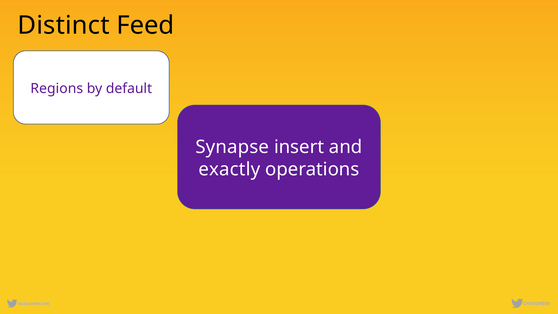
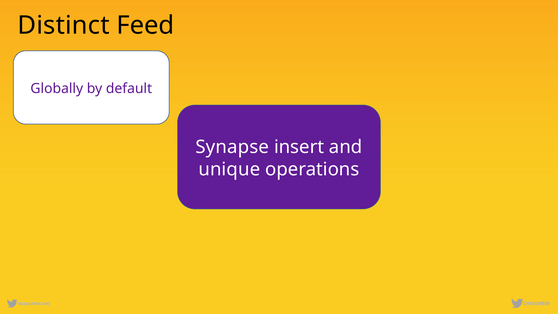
Regions: Regions -> Globally (57, 88)
exactly: exactly -> unique (229, 169)
